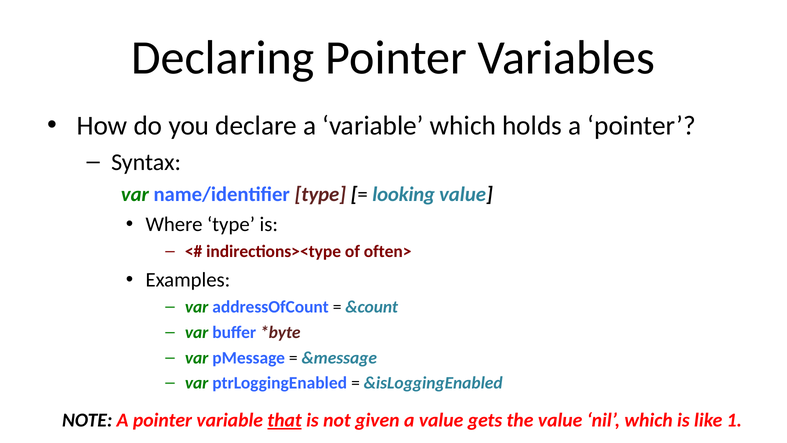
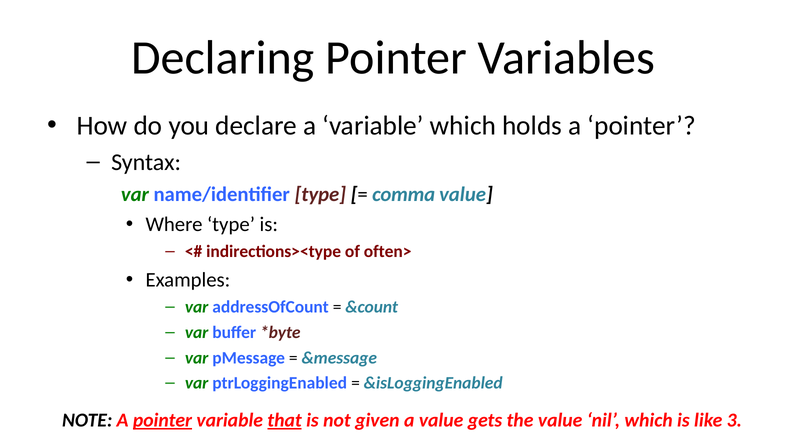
looking: looking -> comma (404, 194)
pointer underline: none -> present (162, 420)
1: 1 -> 3 (734, 420)
